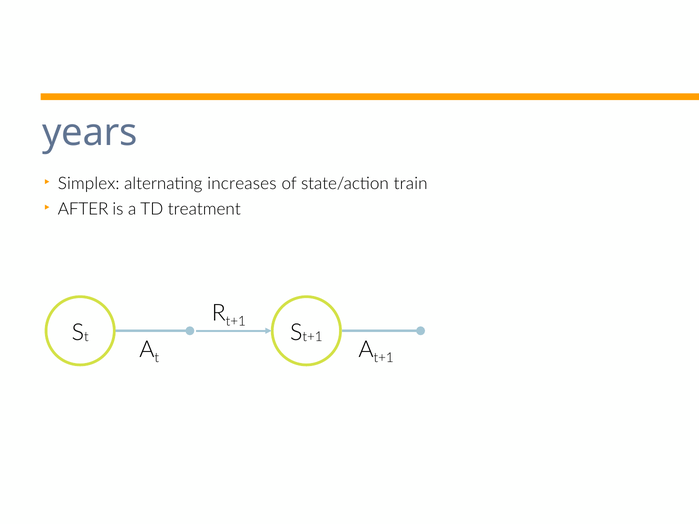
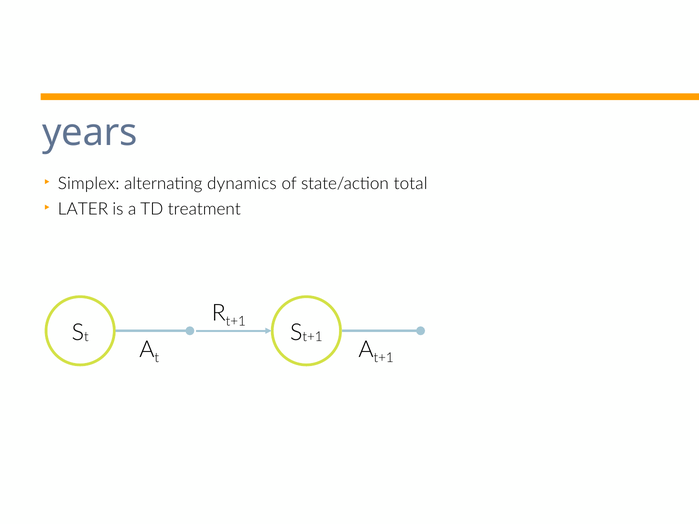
increases: increases -> dynamics (242, 184)
train: train -> total (411, 184)
AFTER: AFTER -> LATER (83, 209)
